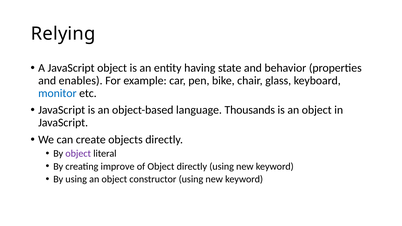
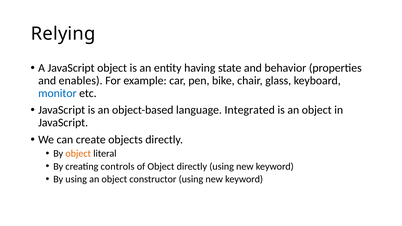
Thousands: Thousands -> Integrated (250, 110)
object colour: purple -> orange (78, 154)
improve: improve -> controls (118, 166)
